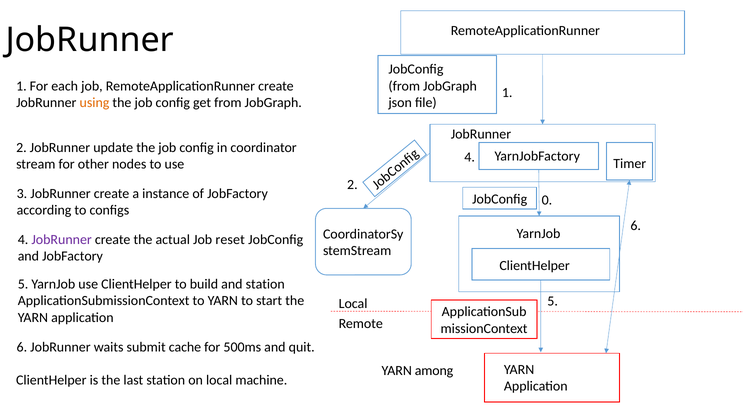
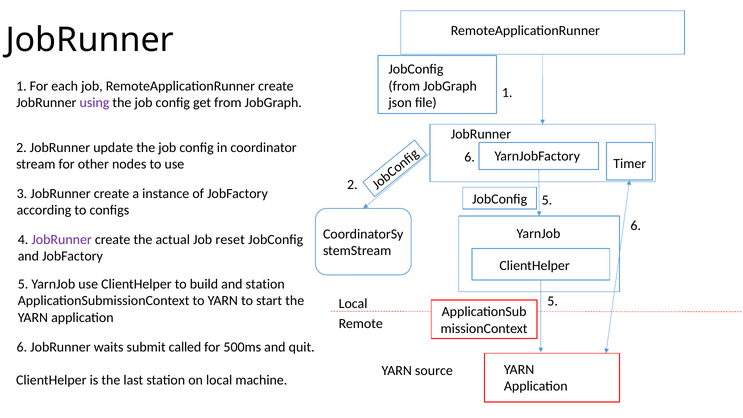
using colour: orange -> purple (94, 103)
4: 4 -> 6 (470, 157)
JobConfig 0: 0 -> 5 (547, 200)
cache: cache -> called (185, 347)
among: among -> source (434, 371)
